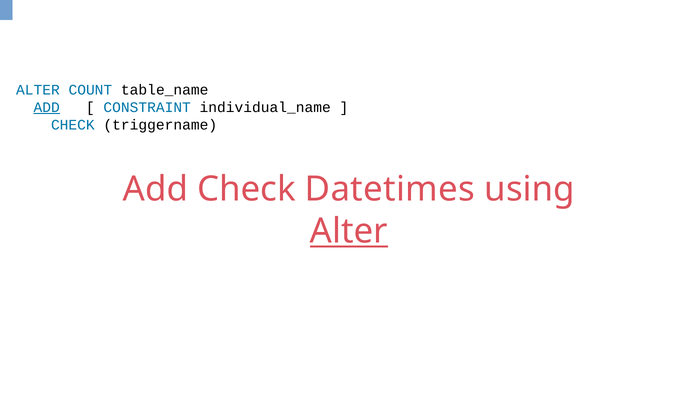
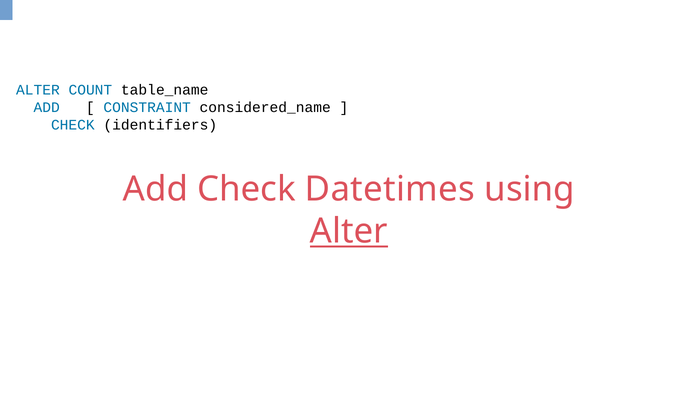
ADD underline: present -> none (47, 107)
individual_name: individual_name -> considered_name (265, 107)
triggername: triggername -> identifiers (160, 125)
